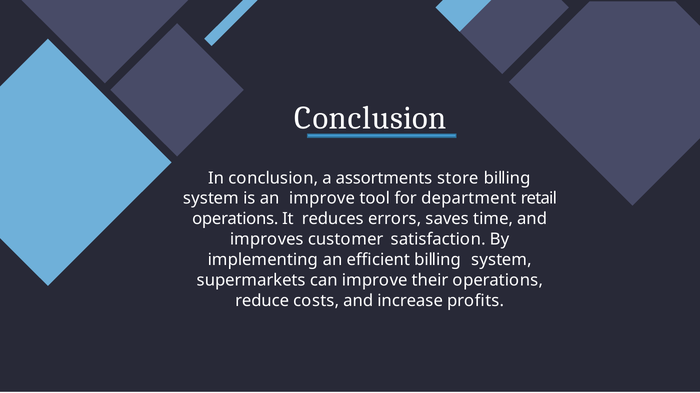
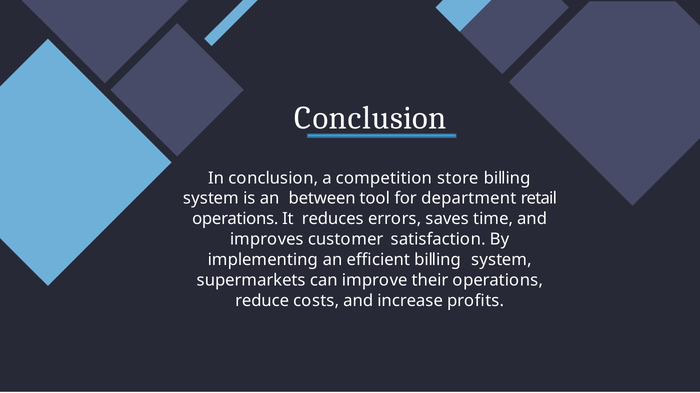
assortments: assortments -> competition (384, 178)
an improve: improve -> between (322, 199)
